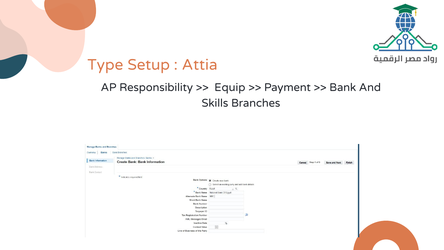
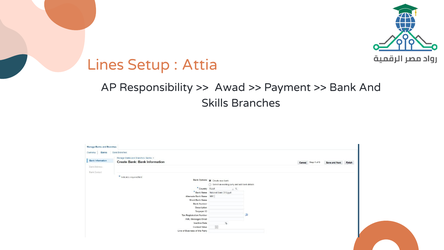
Type: Type -> Lines (106, 65)
Equip: Equip -> Awad (230, 88)
